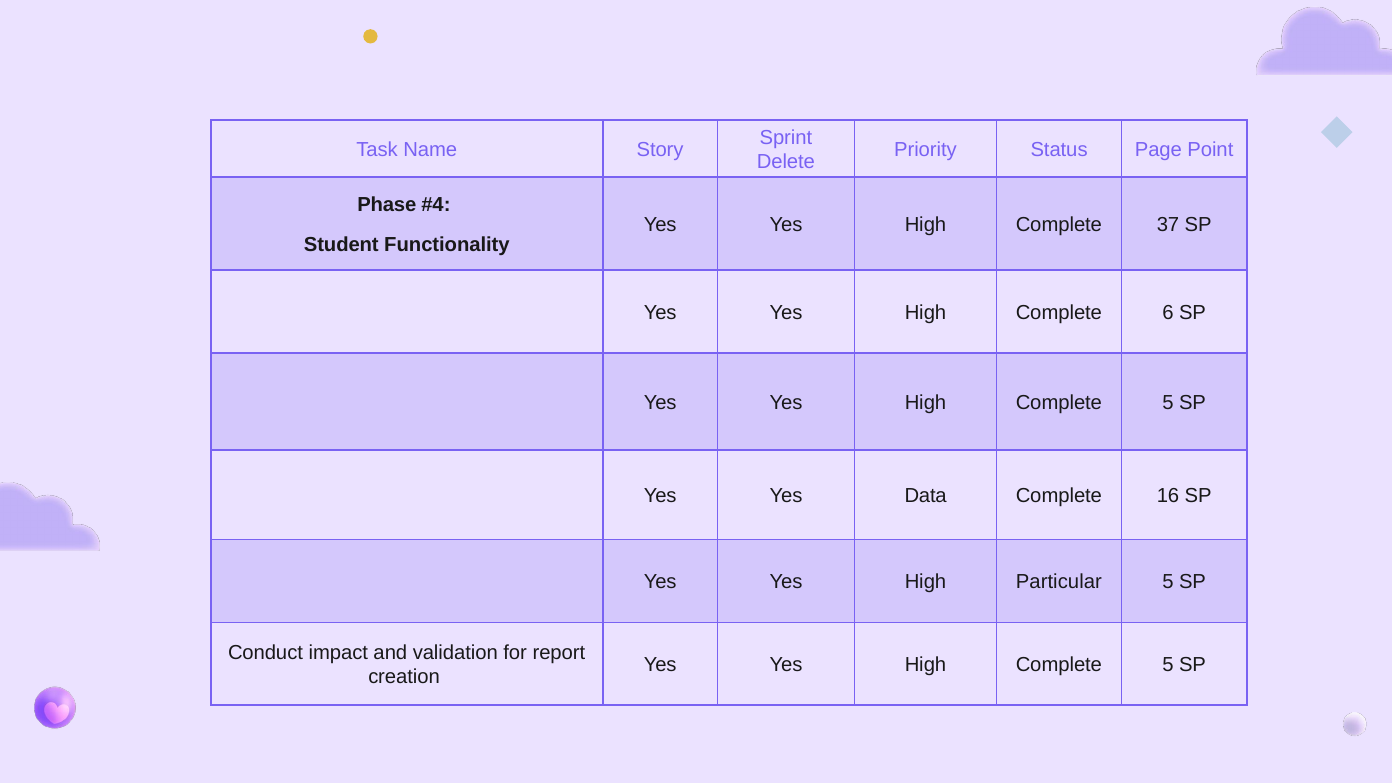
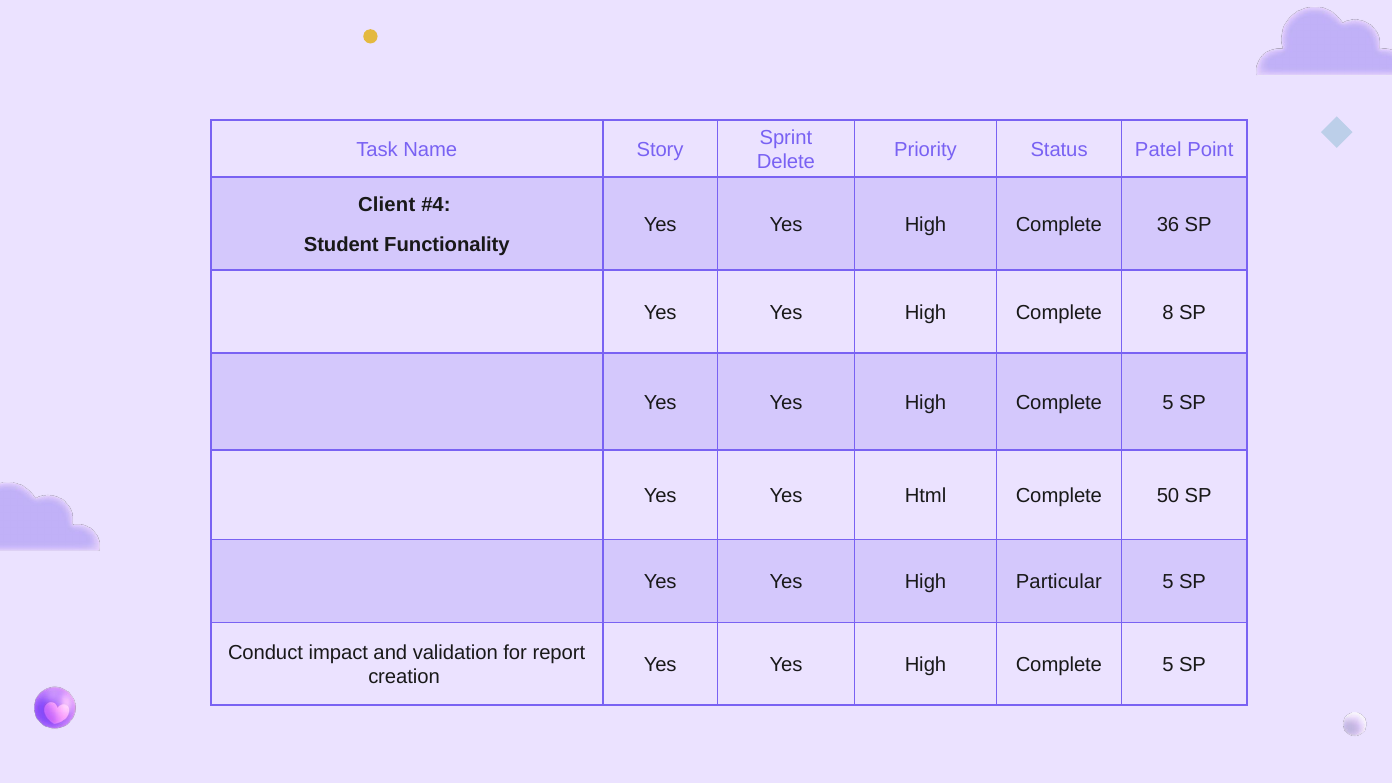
Page: Page -> Patel (1158, 150)
Phase: Phase -> Client (387, 205)
37: 37 -> 36 (1168, 225)
6: 6 -> 8 (1168, 313)
Data: Data -> Html (926, 496)
16: 16 -> 50 (1168, 496)
